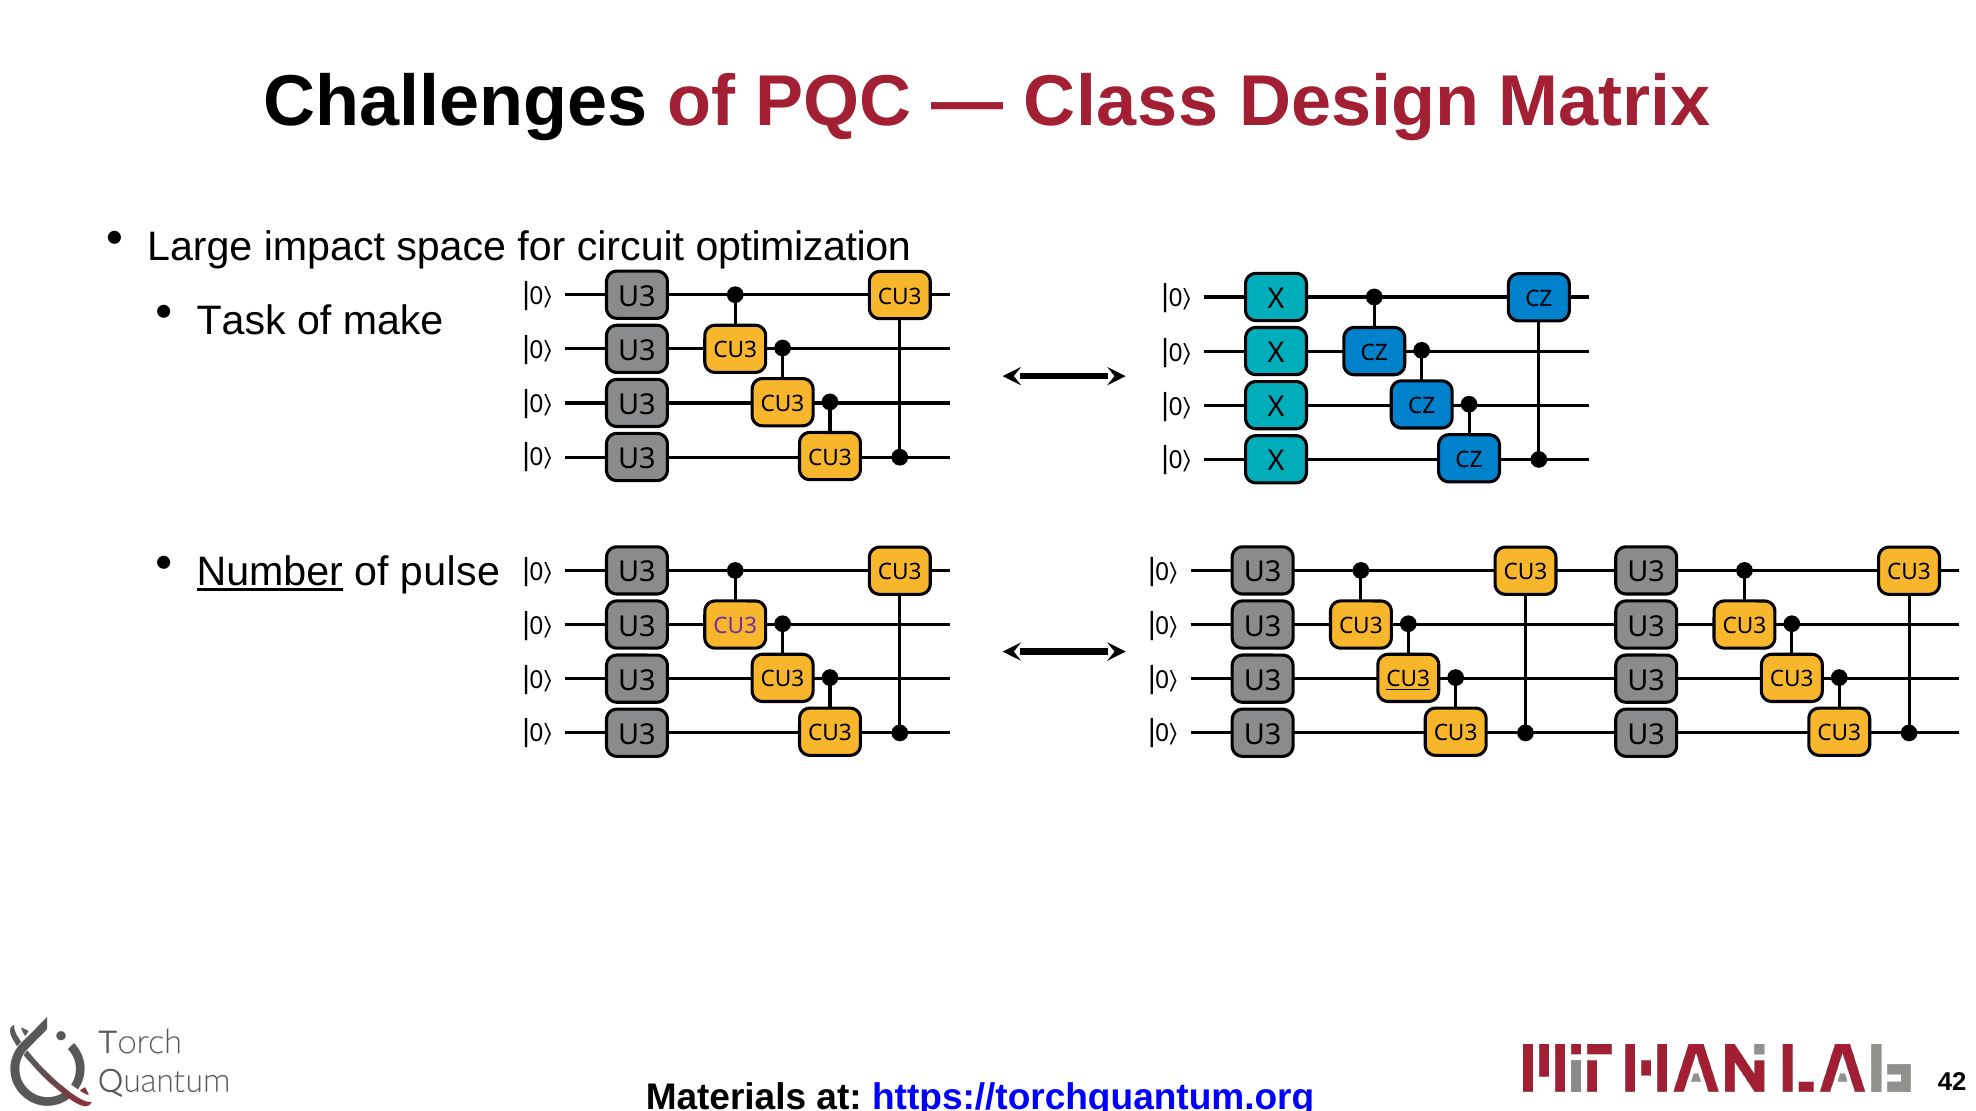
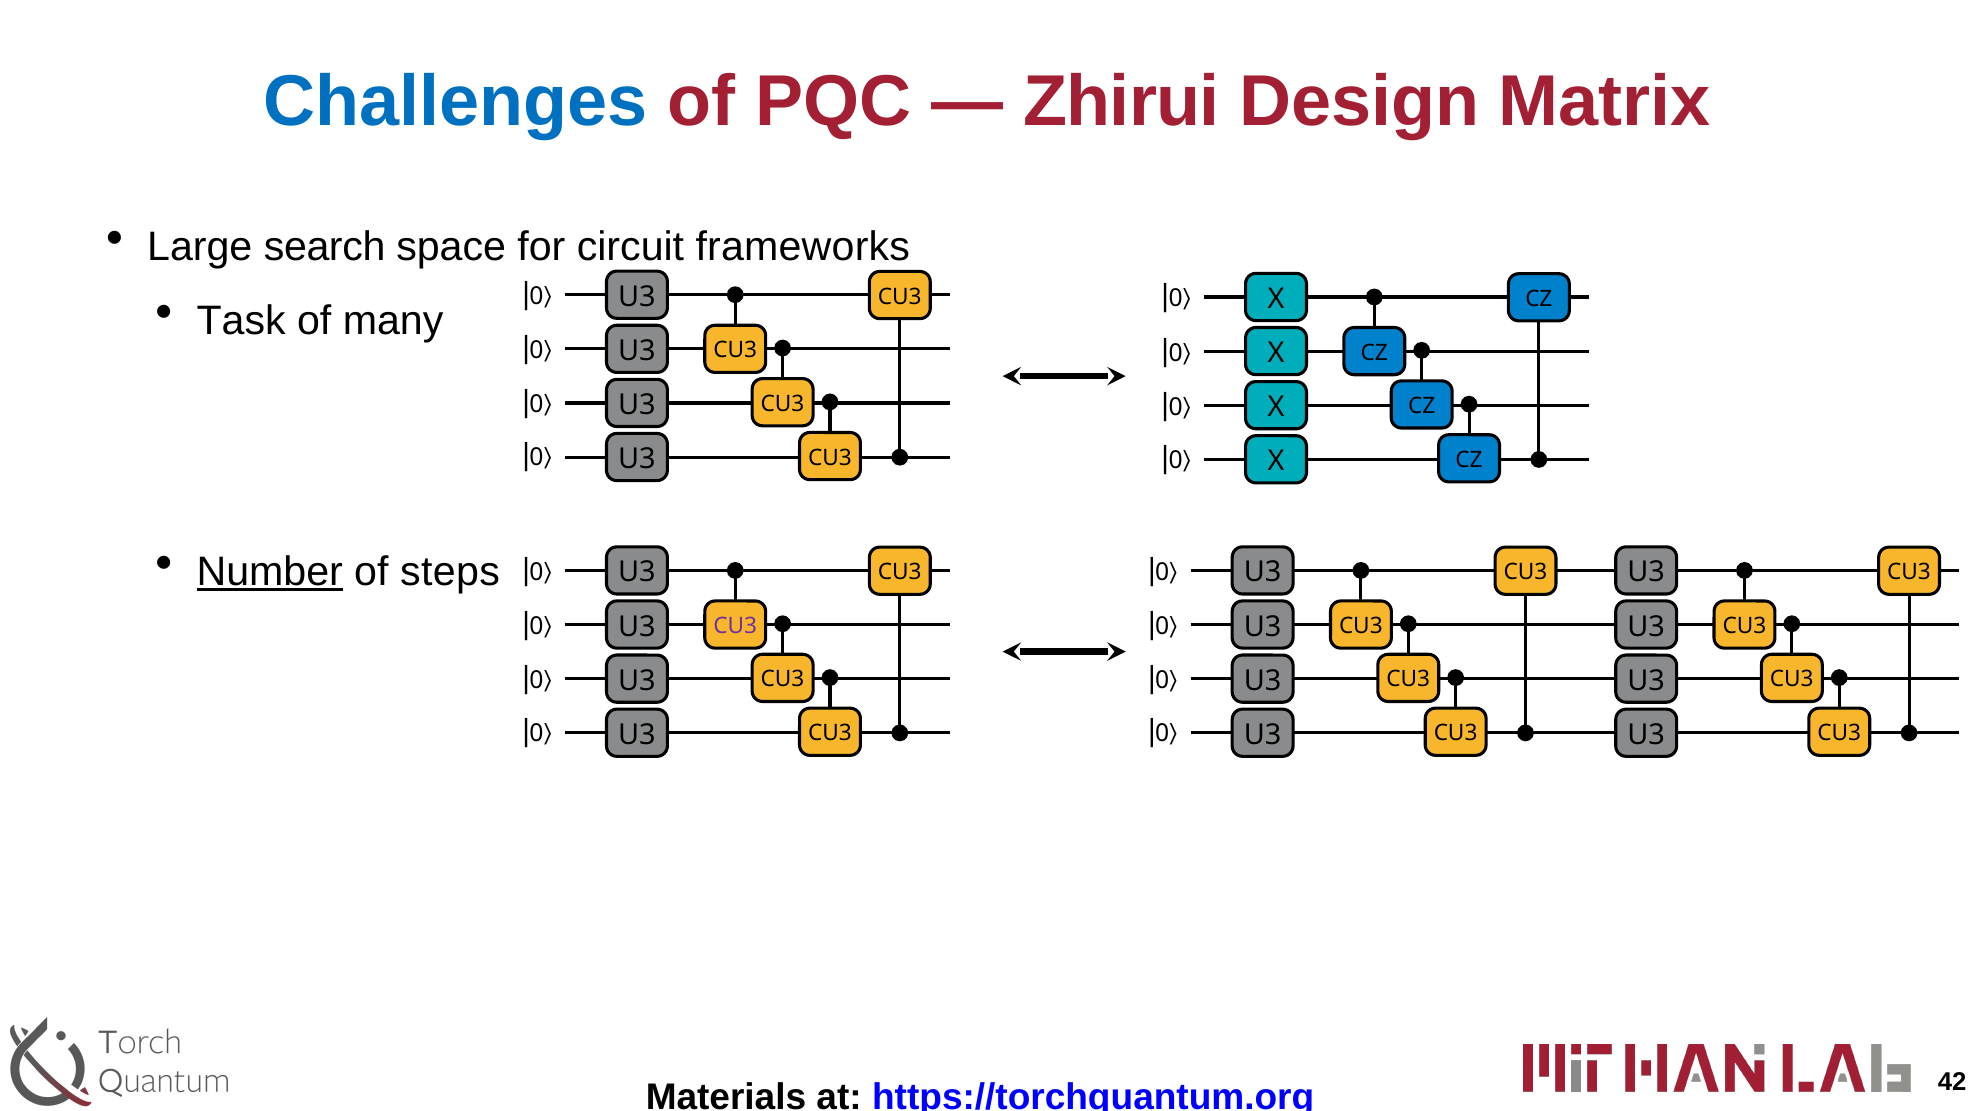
Challenges colour: black -> blue (456, 101)
Class: Class -> Zhirui (1122, 101)
impact: impact -> search (325, 247)
optimization: optimization -> frameworks (803, 247)
make: make -> many (393, 321)
pulse: pulse -> steps (450, 572)
CU3 underline: present -> none (1408, 680)
